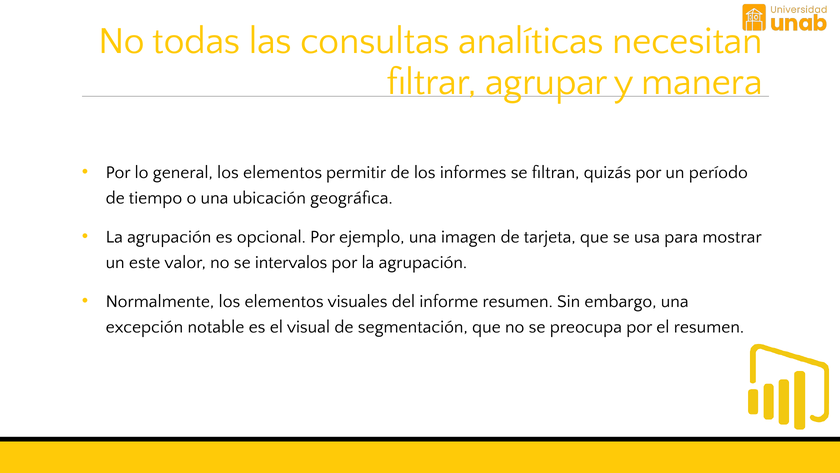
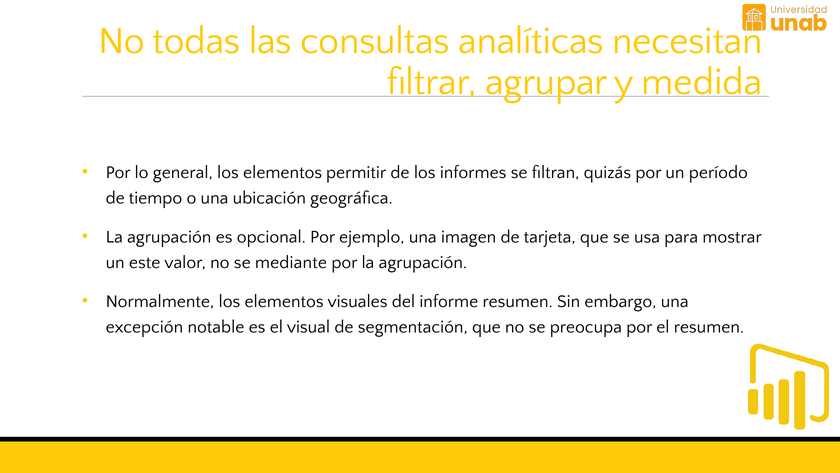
manera: manera -> medida (702, 82)
intervalos: intervalos -> mediante (291, 262)
